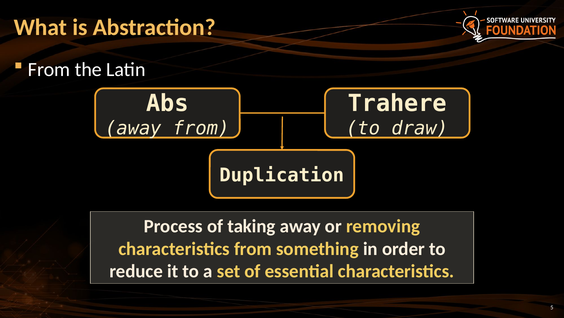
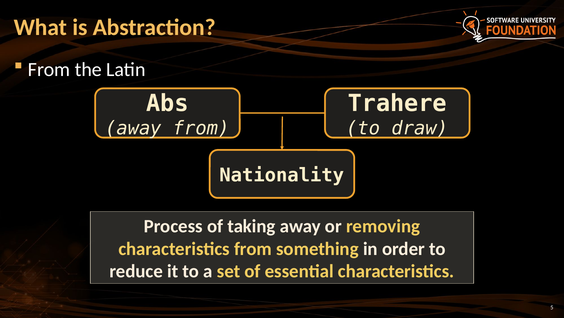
Duplication: Duplication -> Nationality (282, 175)
